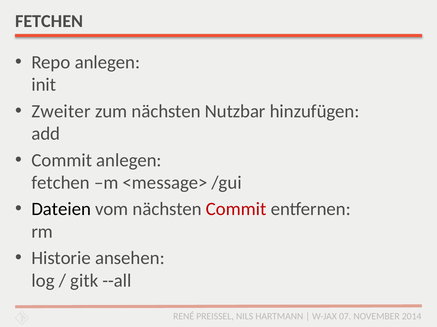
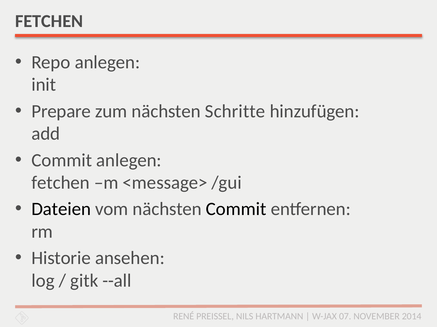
Zweiter: Zweiter -> Prepare (61, 111)
Nutzbar: Nutzbar -> Schritte (235, 111)
Commit colour: red -> black (236, 210)
